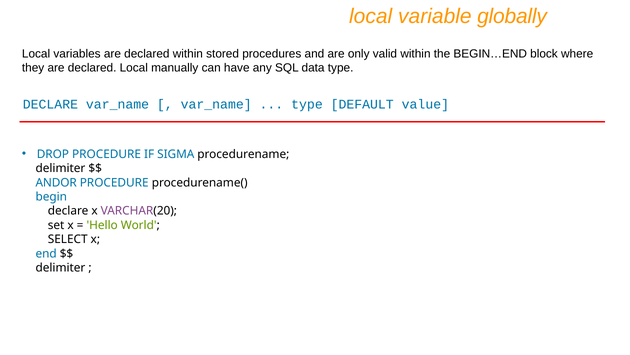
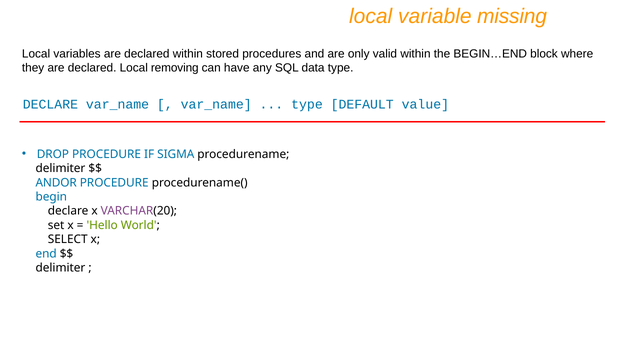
globally: globally -> missing (512, 16)
manually: manually -> removing (175, 68)
